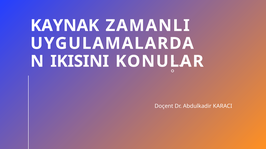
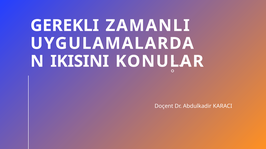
KAYNAK: KAYNAK -> GEREKLI (65, 26)
